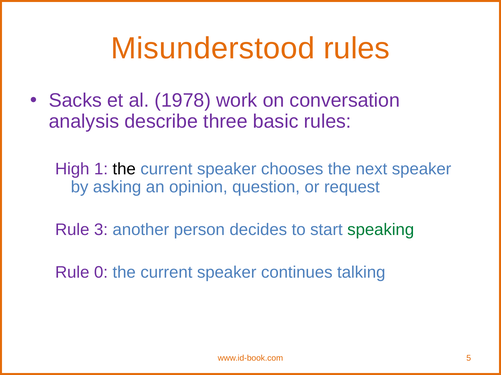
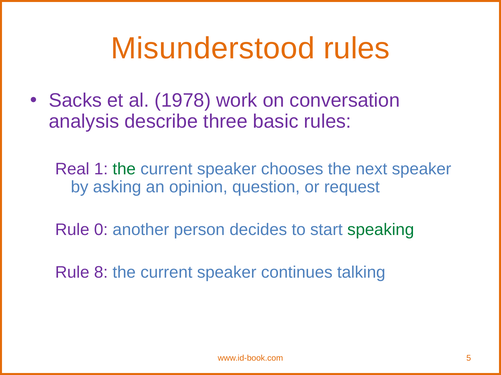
High: High -> Real (72, 169)
the colour: black -> green (124, 169)
3: 3 -> 0 (101, 230)
0: 0 -> 8 (101, 273)
